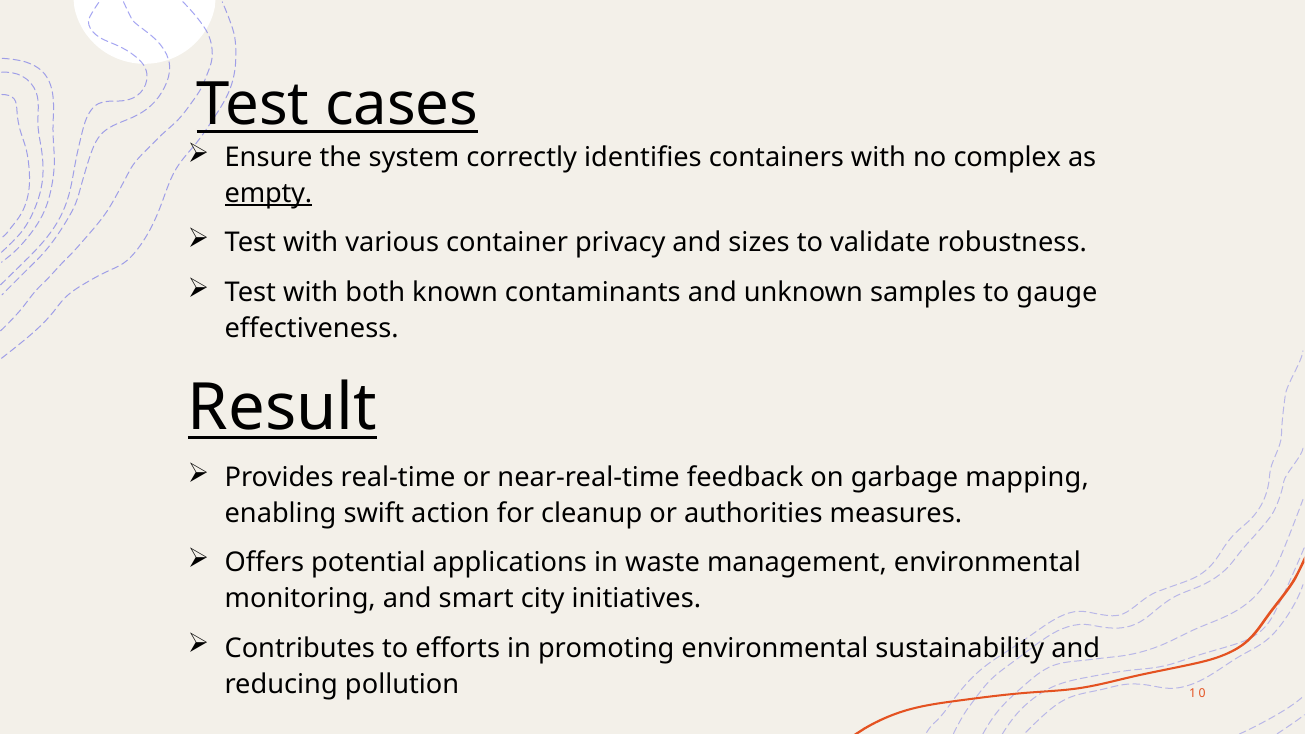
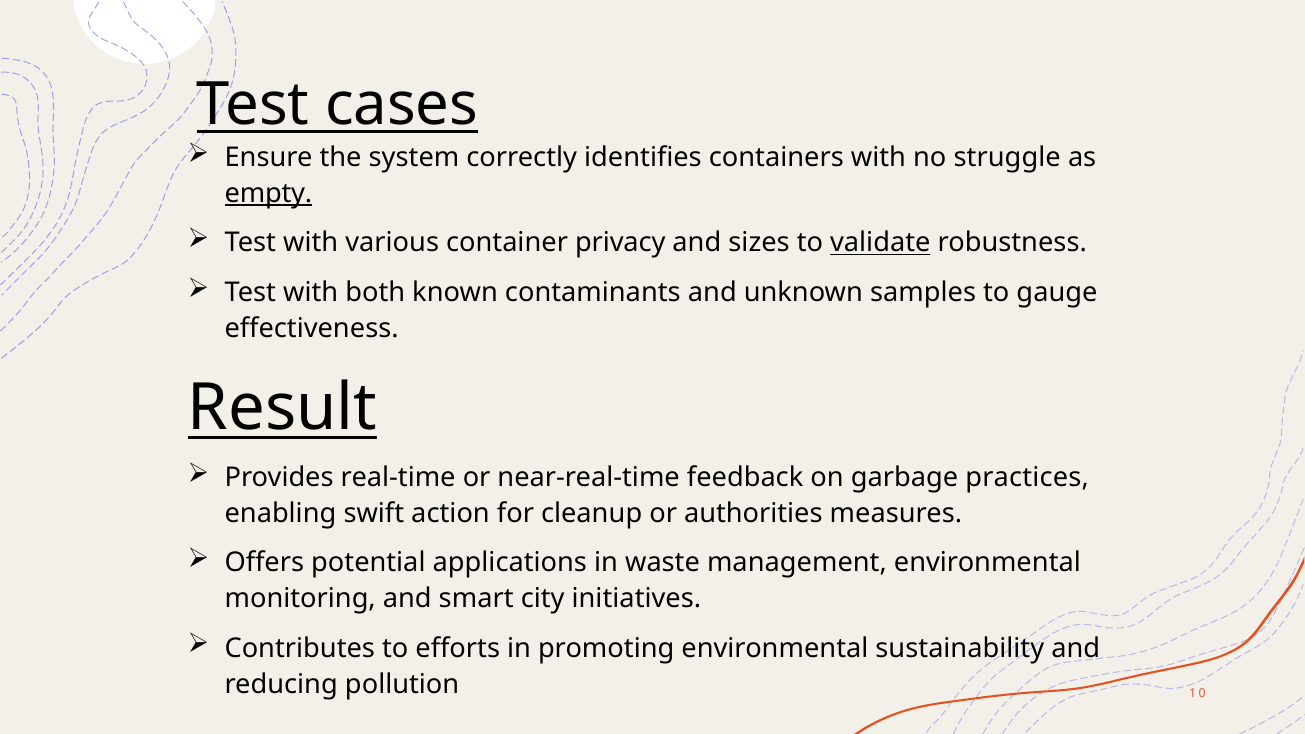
complex: complex -> struggle (1007, 158)
validate underline: none -> present (880, 243)
mapping: mapping -> practices (1027, 478)
